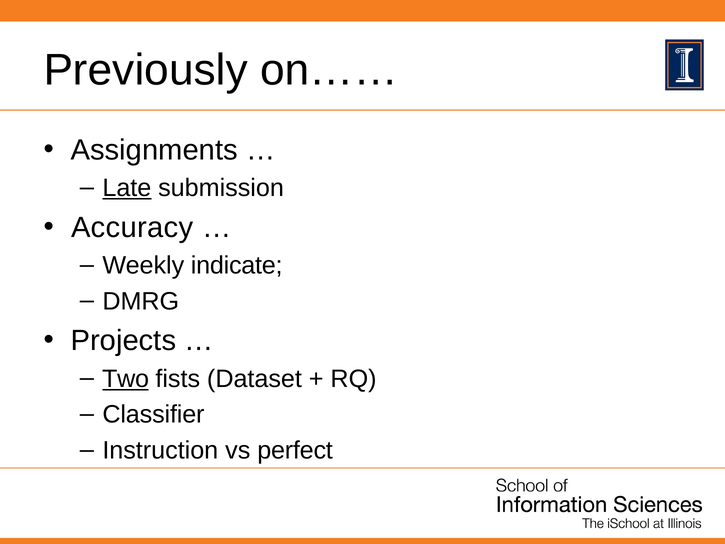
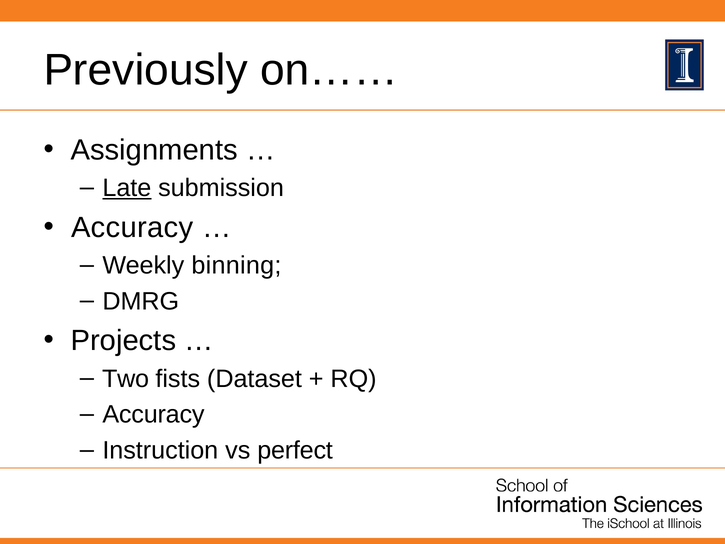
indicate: indicate -> binning (236, 265)
Two underline: present -> none (126, 379)
Classifier: Classifier -> Accuracy (153, 414)
